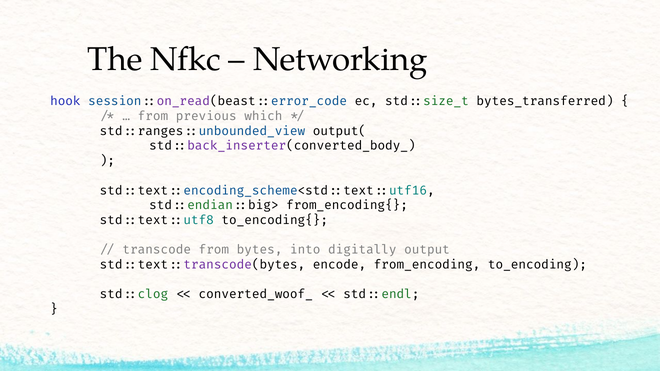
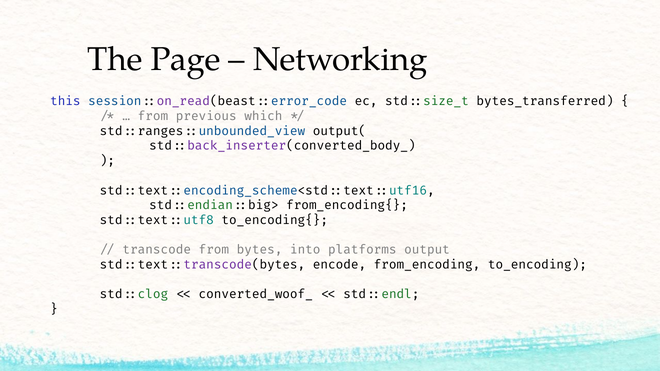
Nfkc: Nfkc -> Page (186, 60)
hook: hook -> this (65, 101)
digitally: digitally -> platforms (362, 250)
